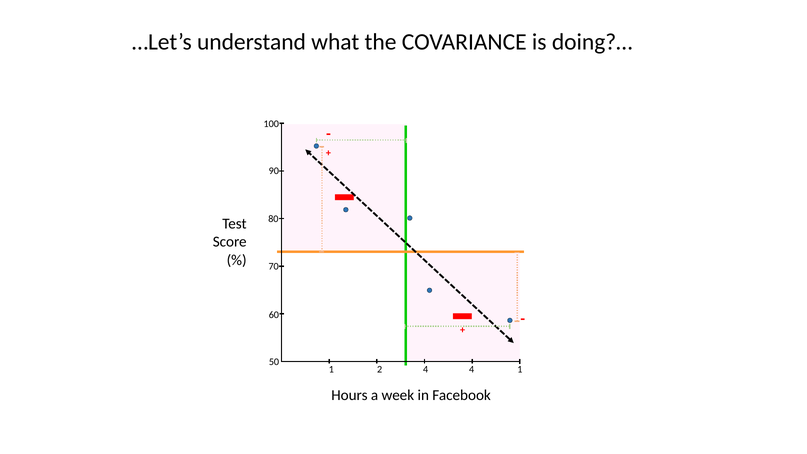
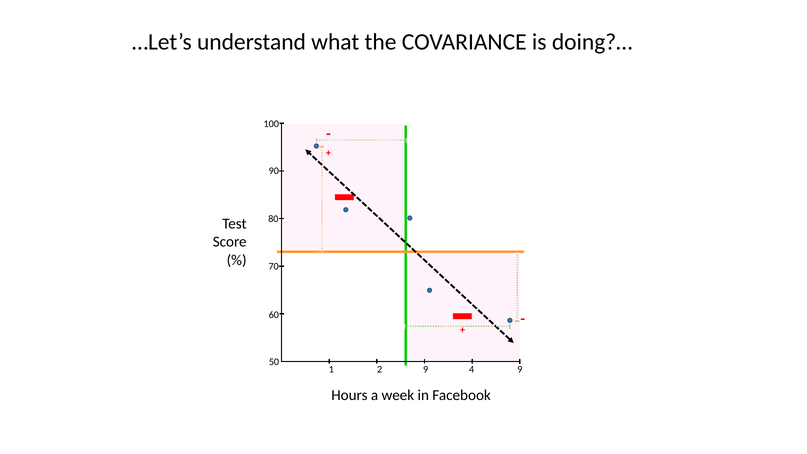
2 4: 4 -> 9 (426, 370)
4 1: 1 -> 9 (520, 370)
